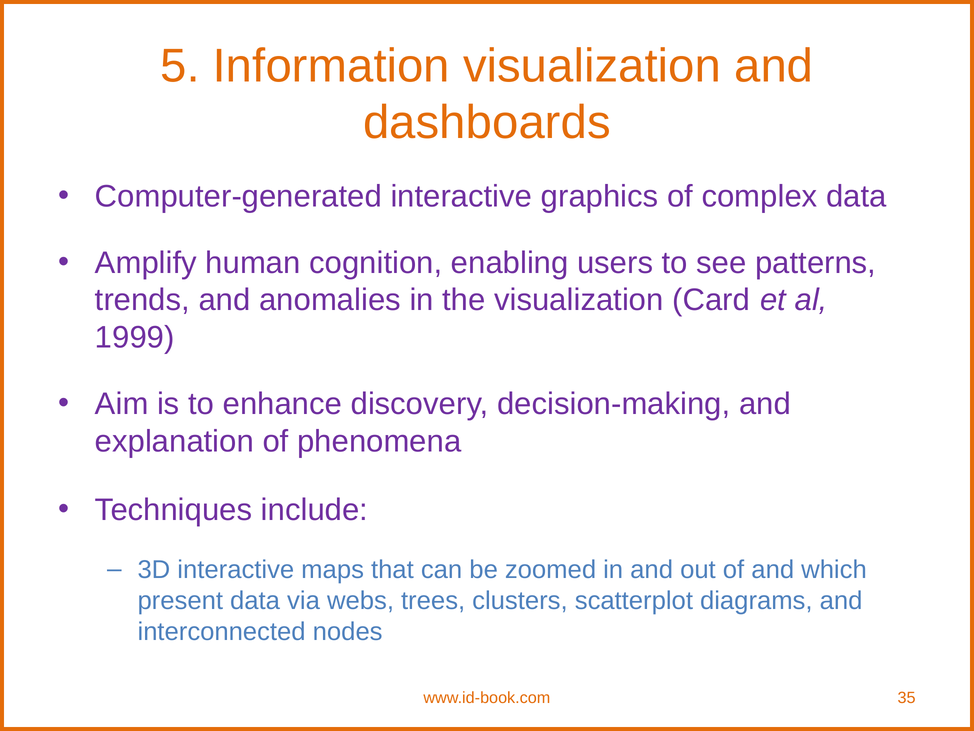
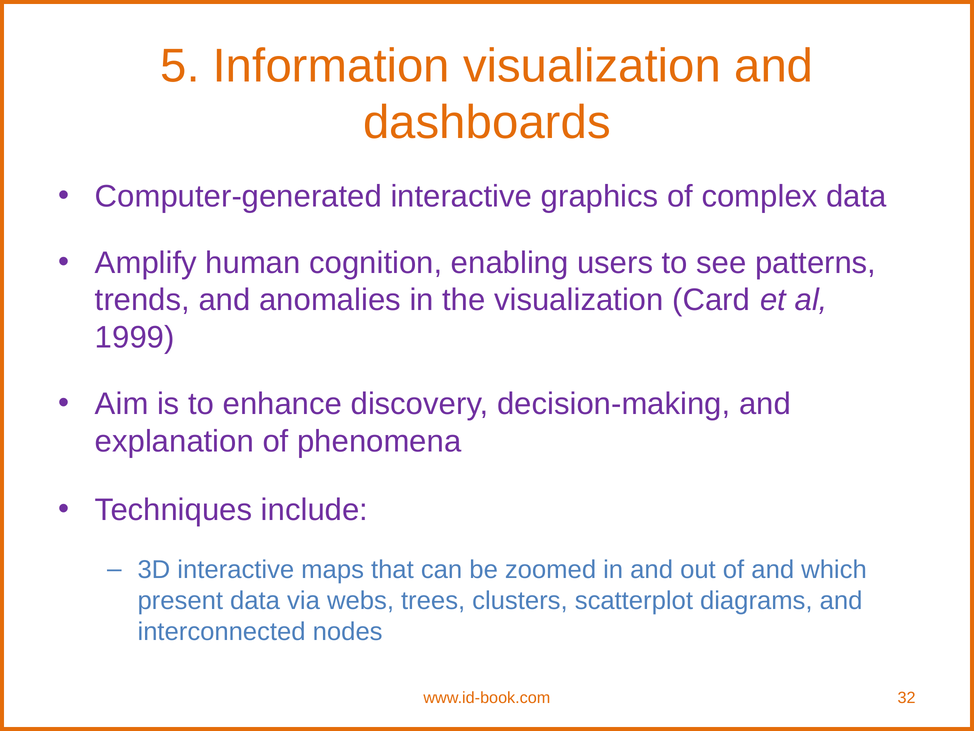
35: 35 -> 32 (907, 698)
